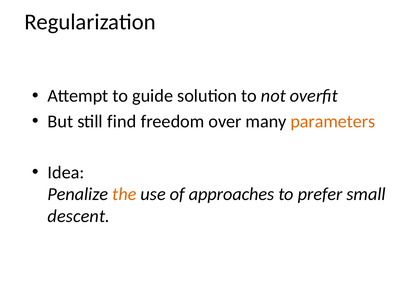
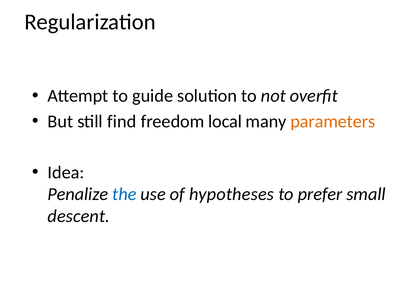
over: over -> local (225, 122)
the colour: orange -> blue (124, 195)
approaches: approaches -> hypotheses (232, 195)
